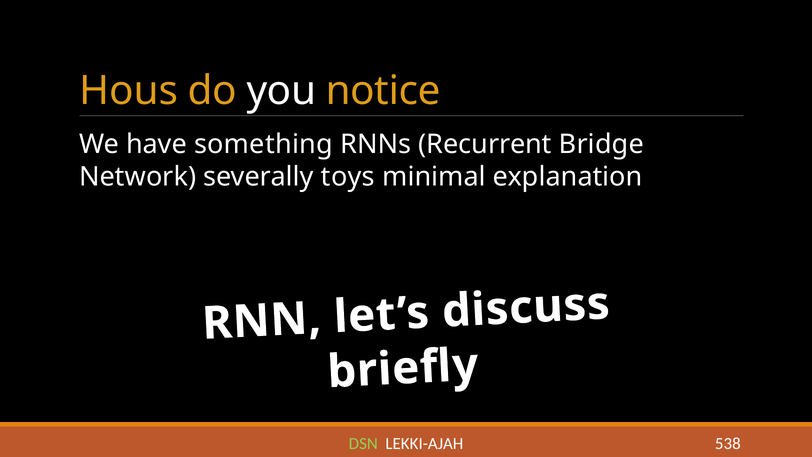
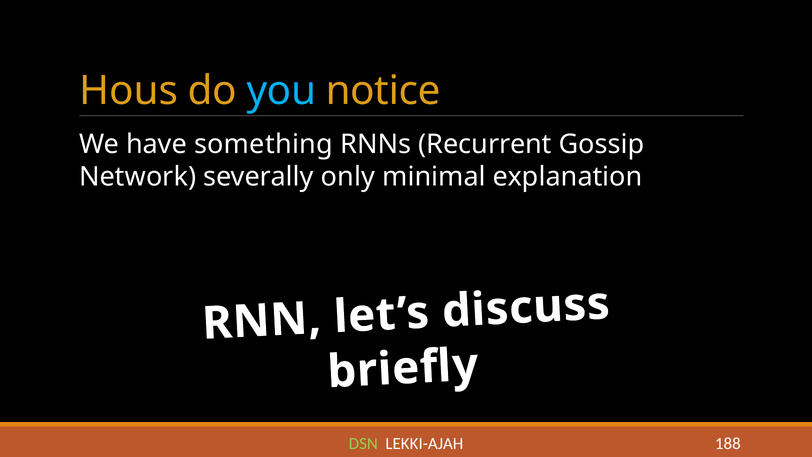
you colour: white -> light blue (281, 91)
Bridge: Bridge -> Gossip (602, 144)
toys: toys -> only (348, 177)
538: 538 -> 188 (728, 443)
